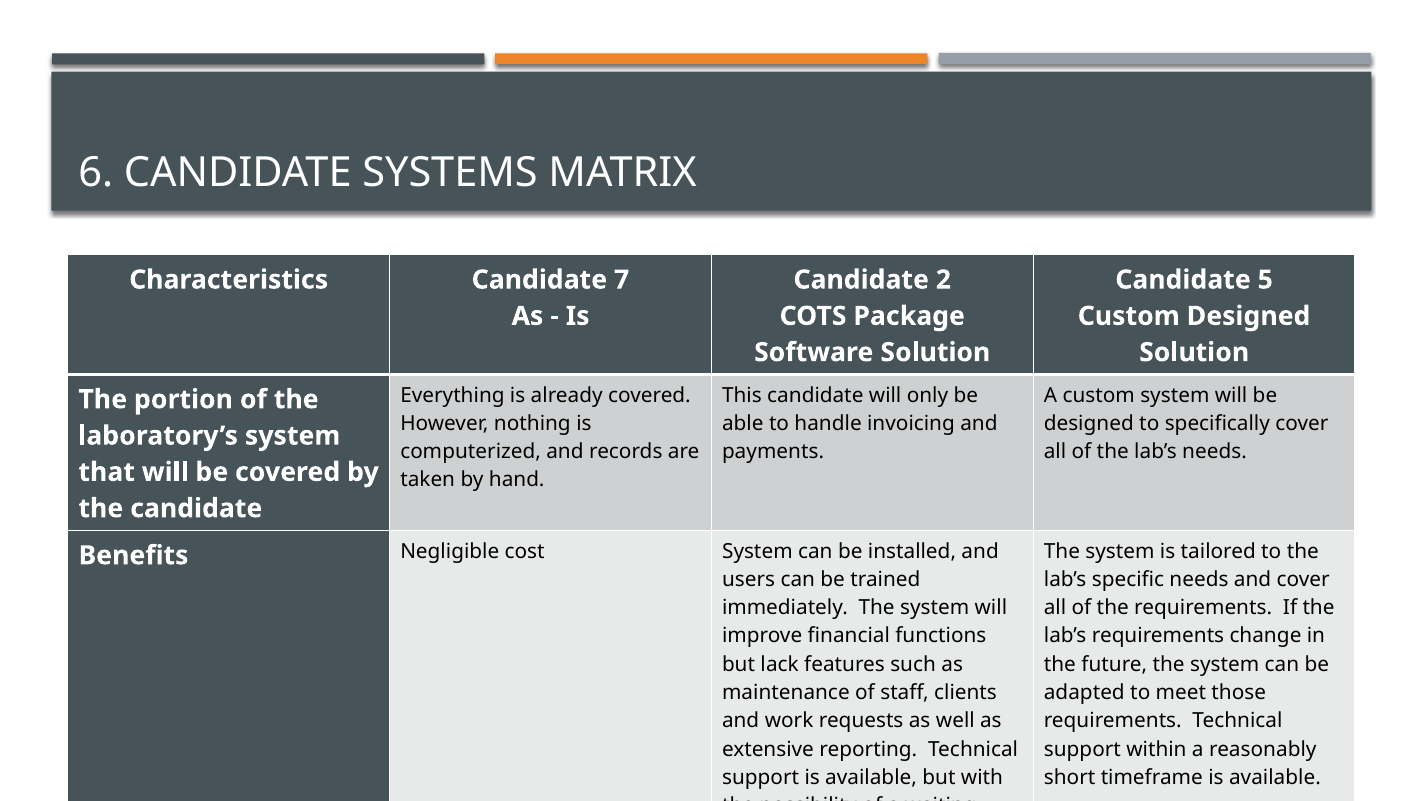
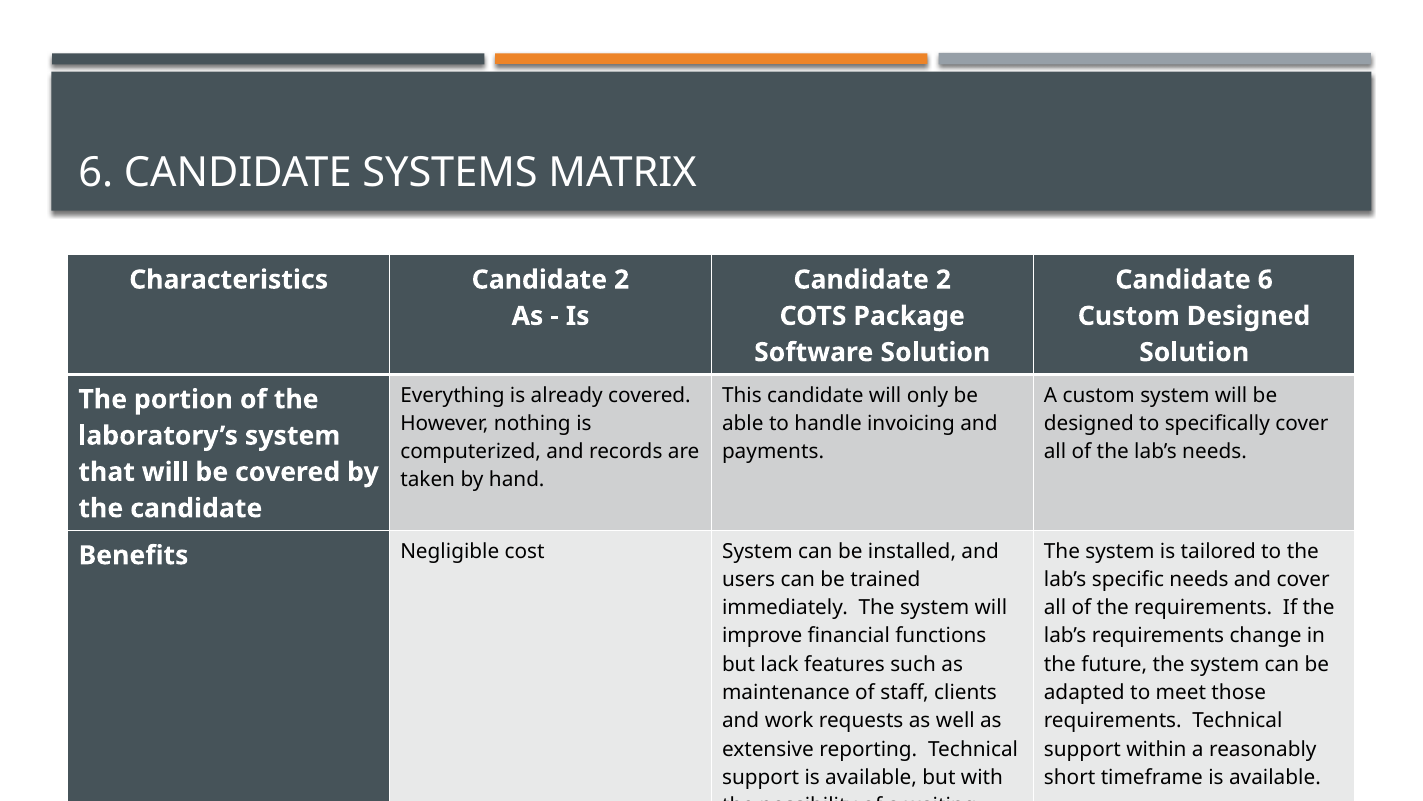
Characteristics Candidate 7: 7 -> 2 (622, 280)
Candidate 5: 5 -> 6 (1265, 280)
